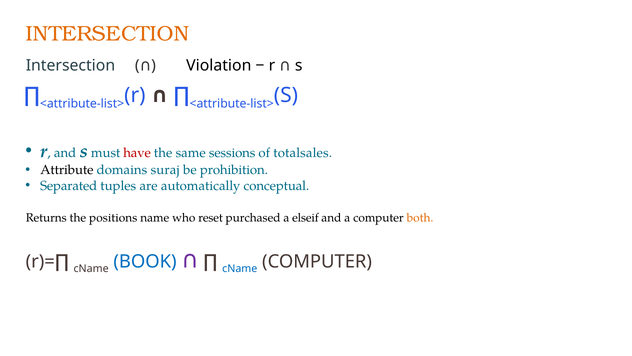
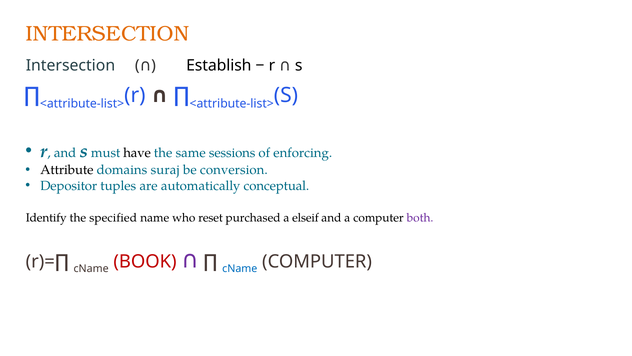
Violation: Violation -> Establish (219, 65)
have colour: red -> black (137, 153)
totalsales: totalsales -> enforcing (303, 153)
prohibition: prohibition -> conversion (234, 170)
Separated: Separated -> Depositor (69, 186)
Returns: Returns -> Identify (46, 217)
positions: positions -> specified (113, 217)
both colour: orange -> purple (420, 217)
BOOK colour: blue -> red (145, 261)
